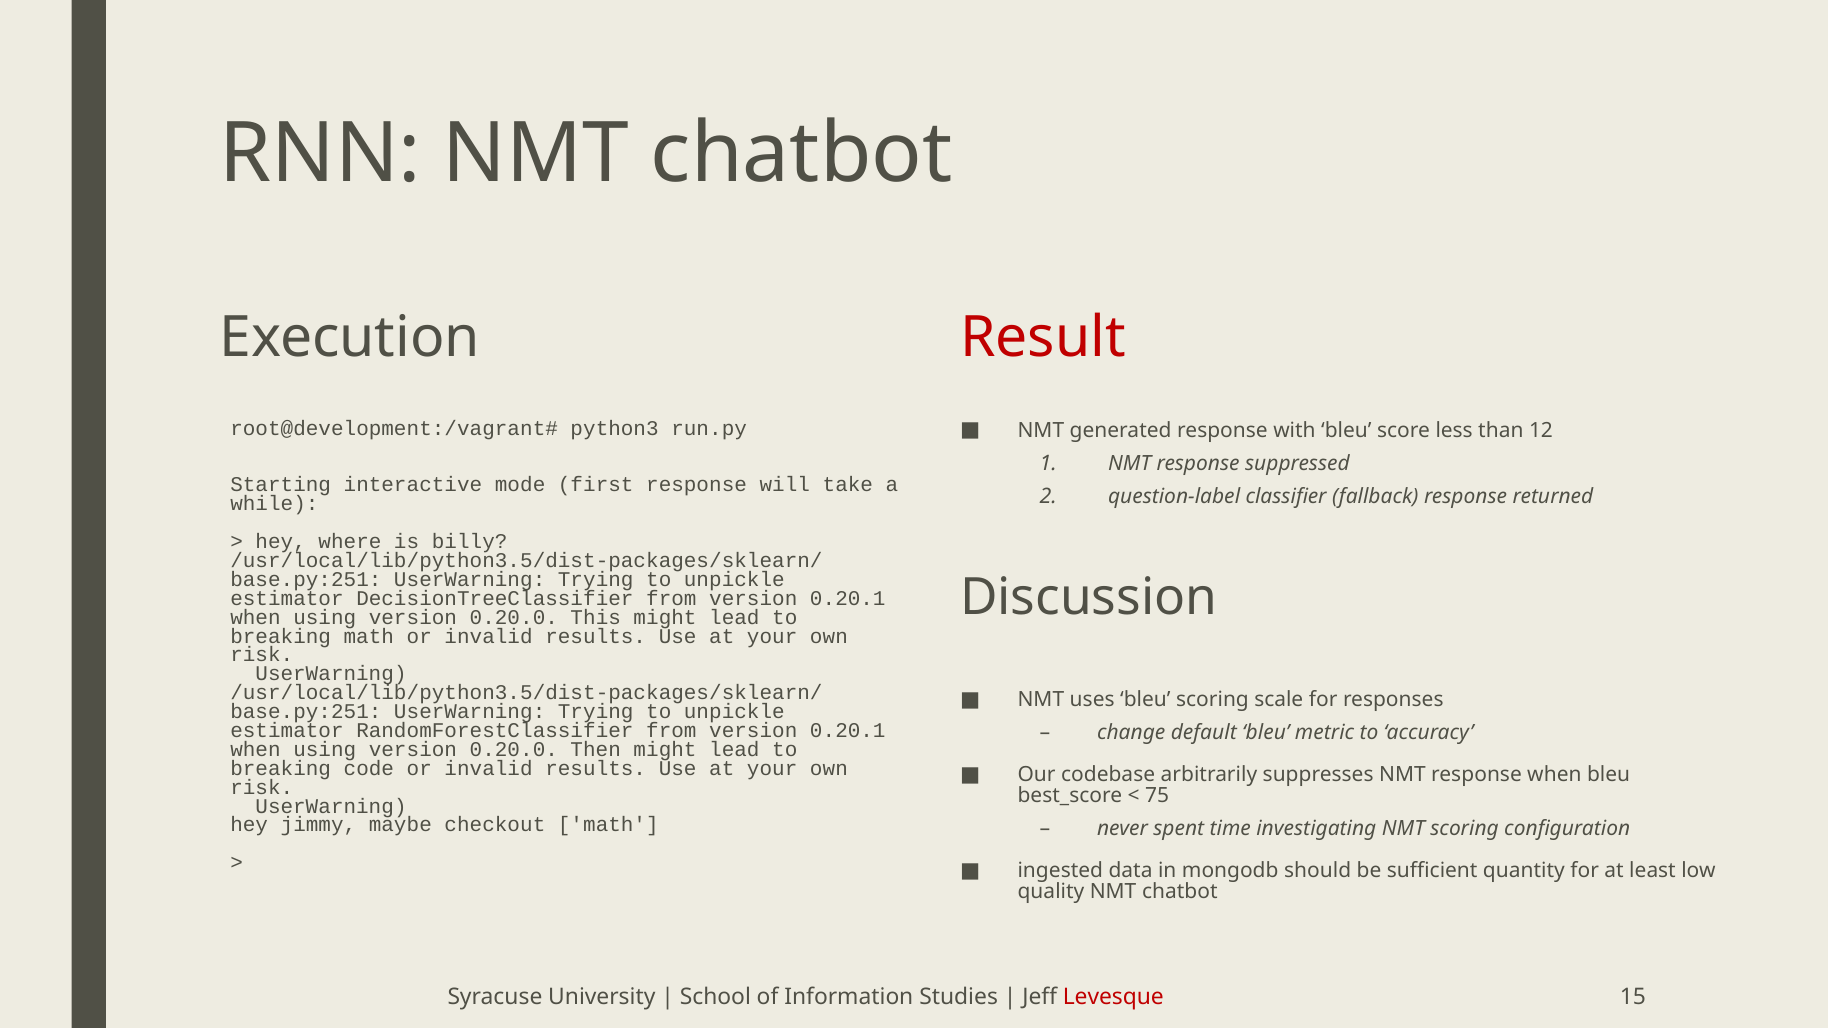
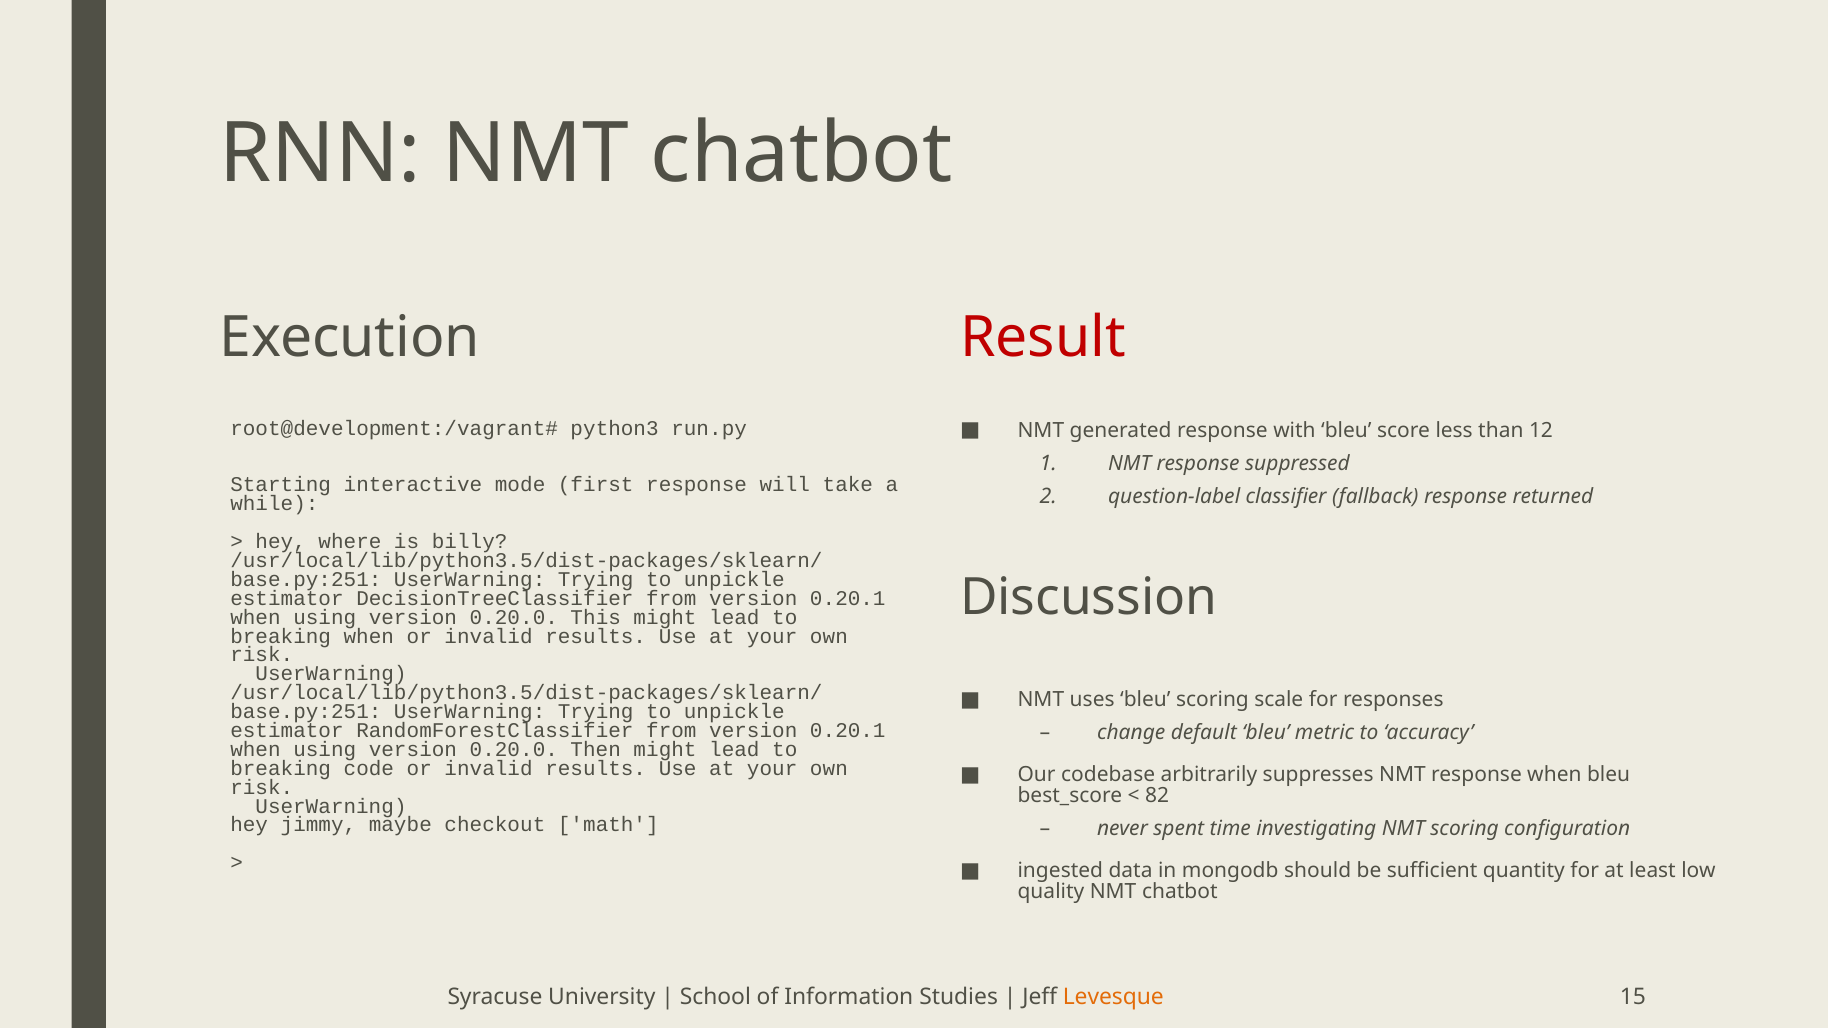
breaking math: math -> when (369, 636)
75: 75 -> 82 (1157, 796)
Levesque colour: red -> orange (1113, 998)
